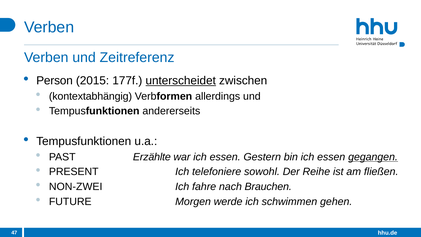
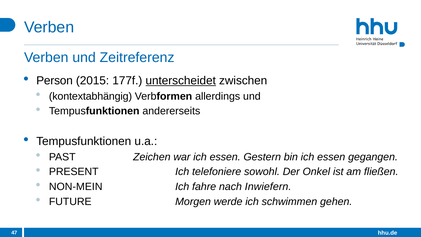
Erzählte: Erzählte -> Zeichen (152, 157)
gegangen underline: present -> none (373, 157)
Reihe: Reihe -> Onkel (316, 172)
NON-ZWEI: NON-ZWEI -> NON-MEIN (76, 187)
Brauchen: Brauchen -> Inwiefern (268, 187)
